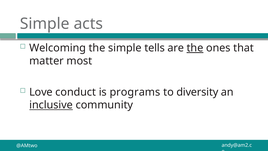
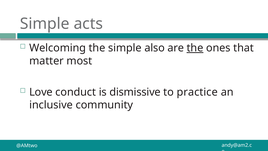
tells: tells -> also (155, 48)
programs: programs -> dismissive (135, 92)
diversity: diversity -> practice (197, 92)
inclusive underline: present -> none (51, 105)
